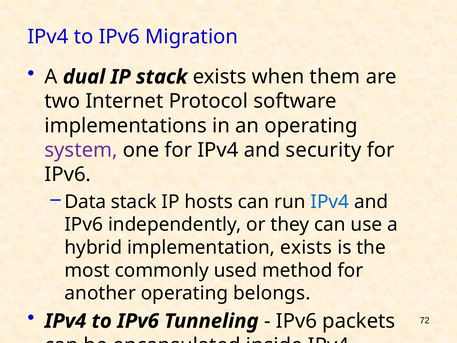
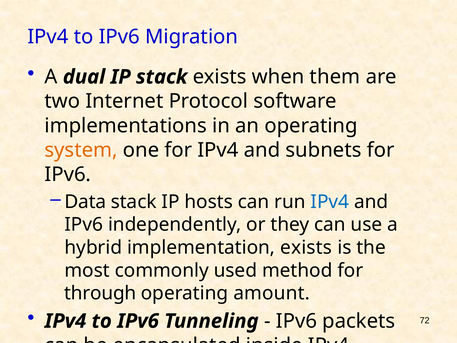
system colour: purple -> orange (81, 150)
security: security -> subnets (324, 150)
another: another -> through (100, 293)
belongs: belongs -> amount (272, 293)
